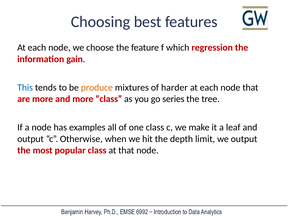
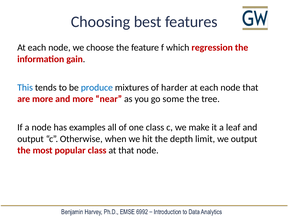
produce colour: orange -> blue (97, 87)
more class: class -> near (109, 99)
series: series -> some (173, 99)
